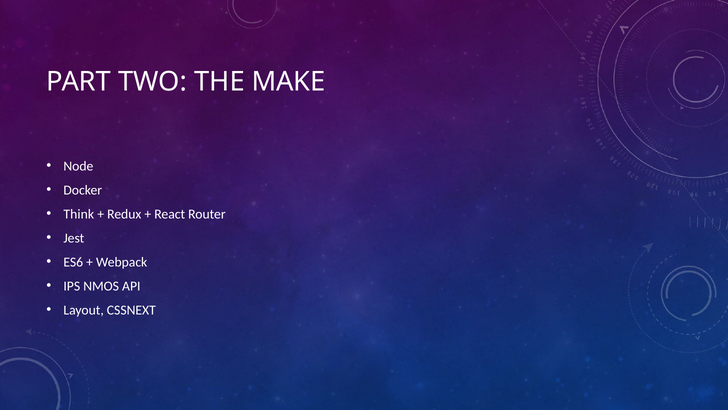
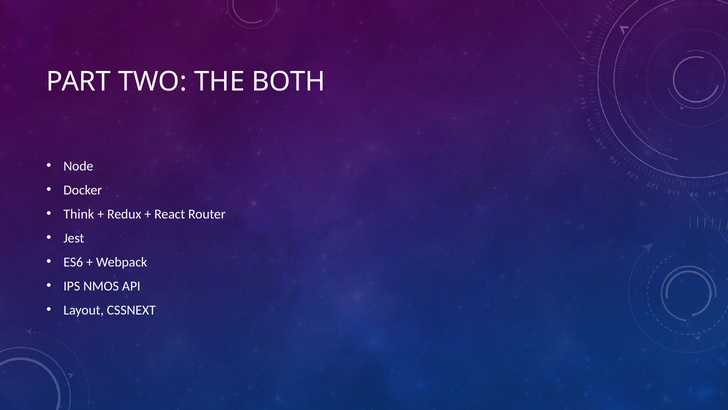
MAKE: MAKE -> BOTH (289, 82)
